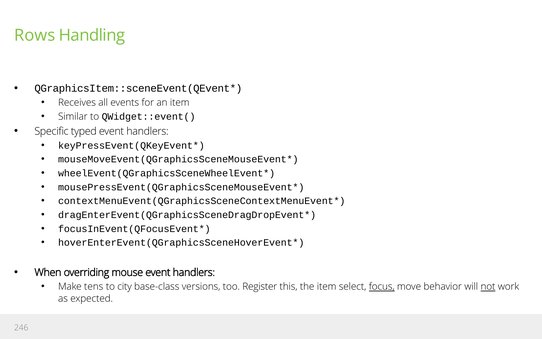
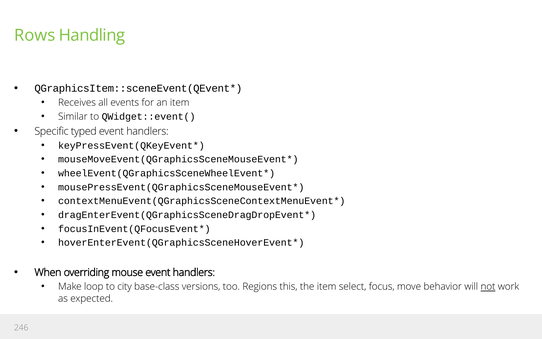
tens: tens -> loop (94, 286)
Register: Register -> Regions (260, 286)
focus underline: present -> none (382, 286)
